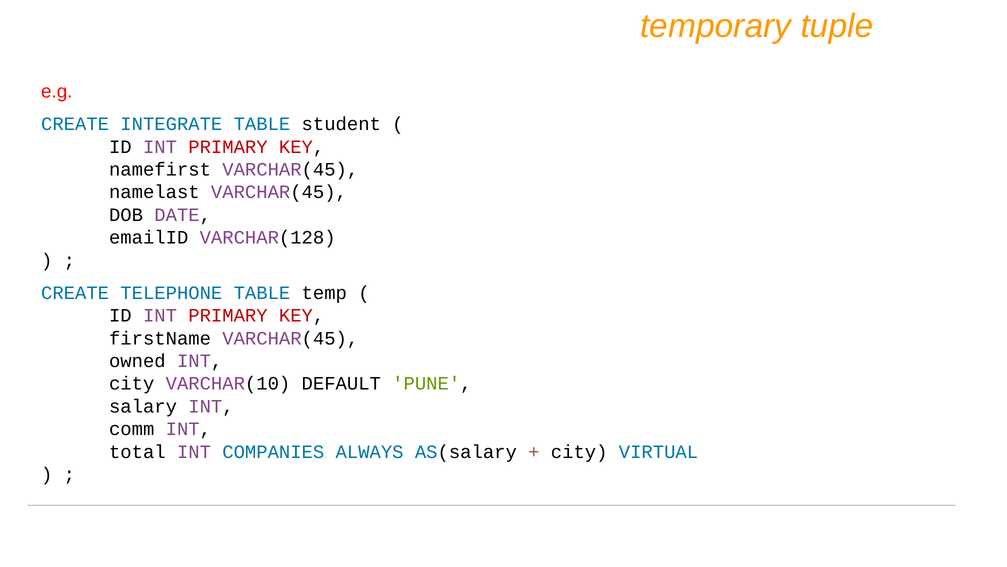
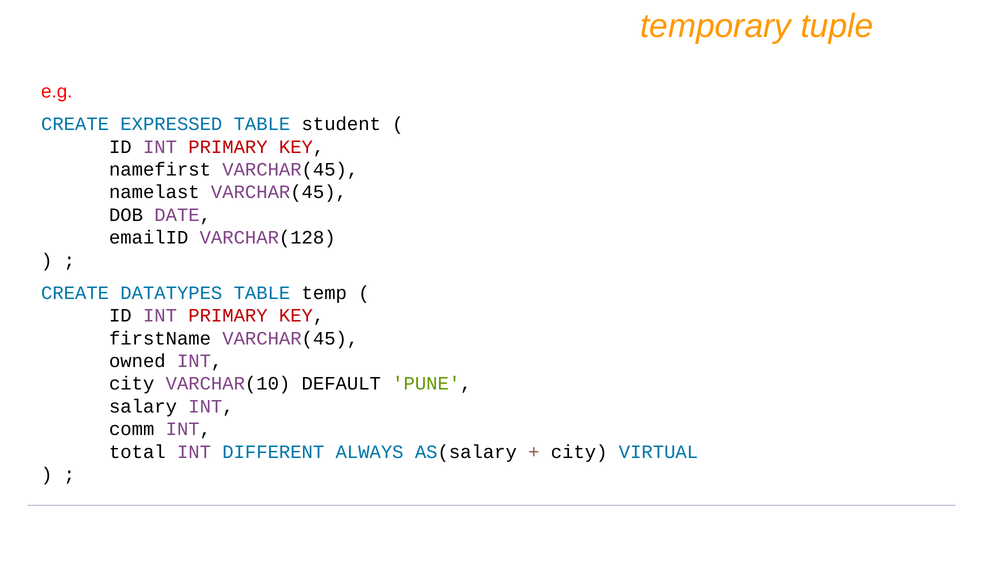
INTEGRATE: INTEGRATE -> EXPRESSED (171, 124)
TELEPHONE: TELEPHONE -> DATATYPES (171, 293)
COMPANIES: COMPANIES -> DIFFERENT (273, 451)
